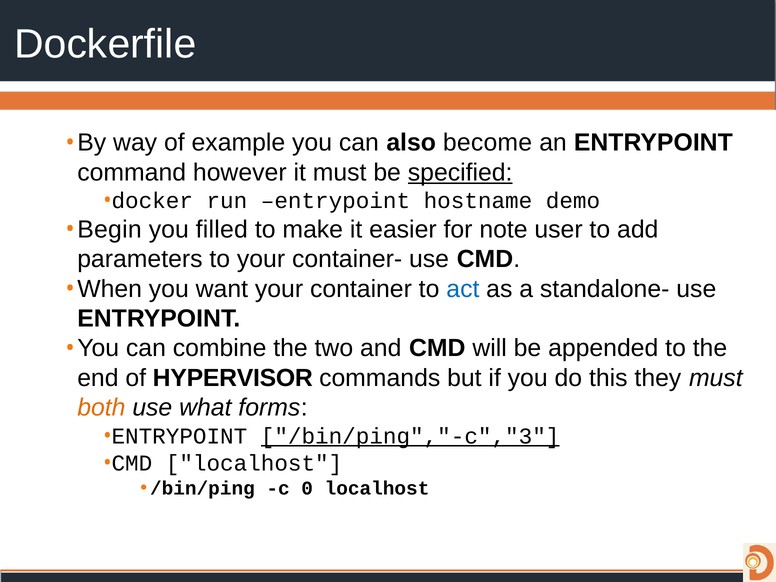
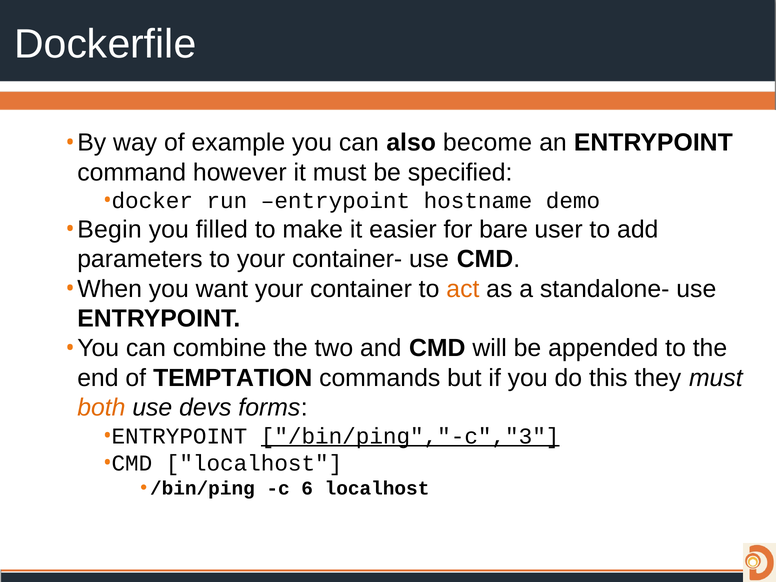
specified underline: present -> none (460, 173)
note: note -> bare (504, 229)
act colour: blue -> orange (463, 289)
HYPERVISOR: HYPERVISOR -> TEMPTATION (233, 378)
what: what -> devs (205, 408)
0: 0 -> 6 (307, 488)
